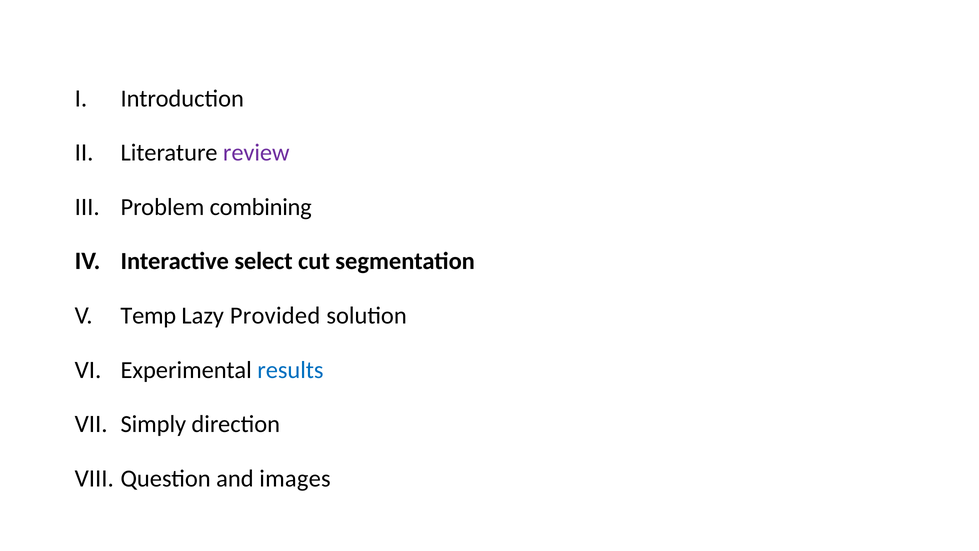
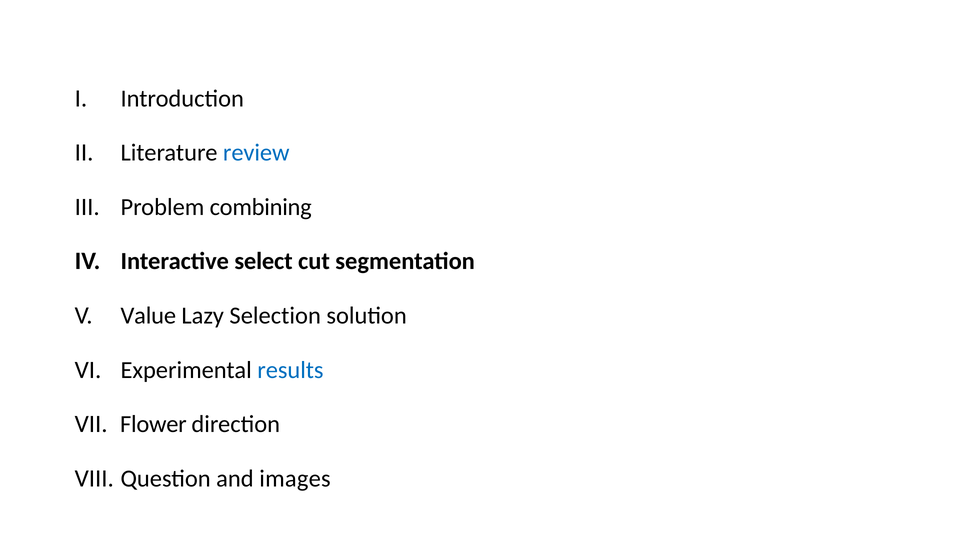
review colour: purple -> blue (256, 153)
Temp: Temp -> Value (148, 315)
Provided: Provided -> Selection (275, 315)
Simply: Simply -> Flower (153, 424)
